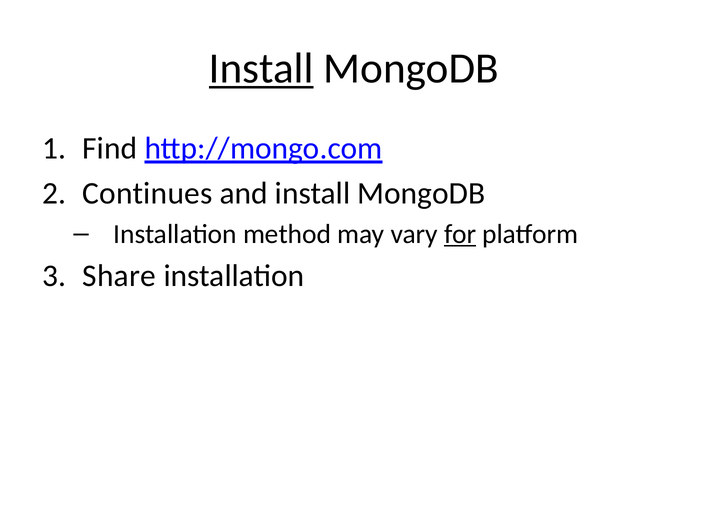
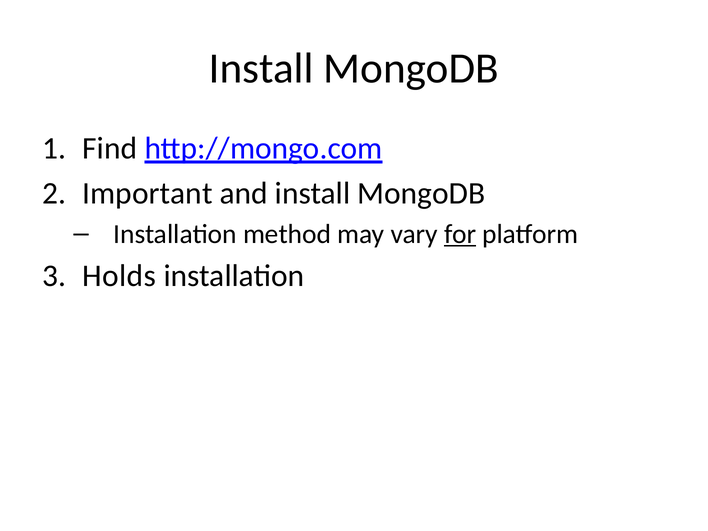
Install underline: present -> none (261, 69)
Continues: Continues -> Important (147, 193)
Share: Share -> Holds (119, 276)
